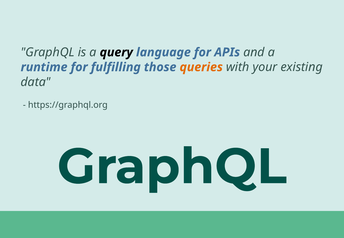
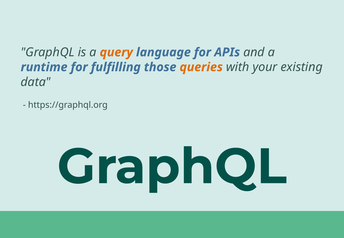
query colour: black -> orange (116, 52)
